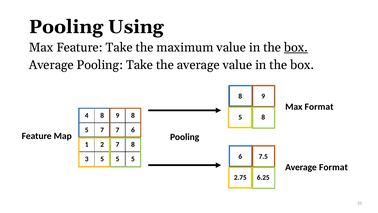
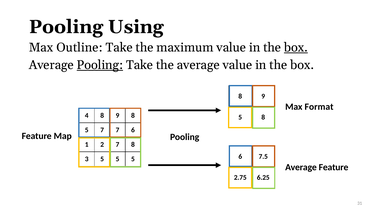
Max Feature: Feature -> Outline (79, 47)
Pooling underline: none -> present (100, 65)
Average Format: Format -> Feature (334, 167)
